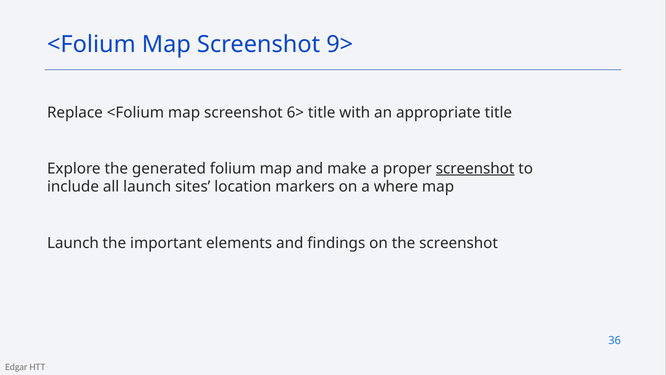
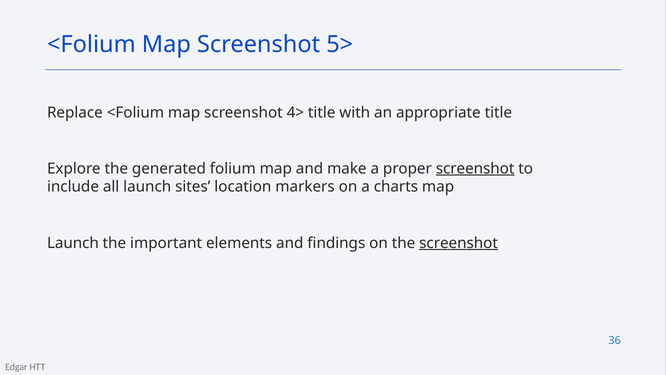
9>: 9> -> 5> (340, 44)
6>: 6> -> 4> (295, 112)
where: where -> charts (396, 187)
screenshot underline: none -> present (459, 243)
